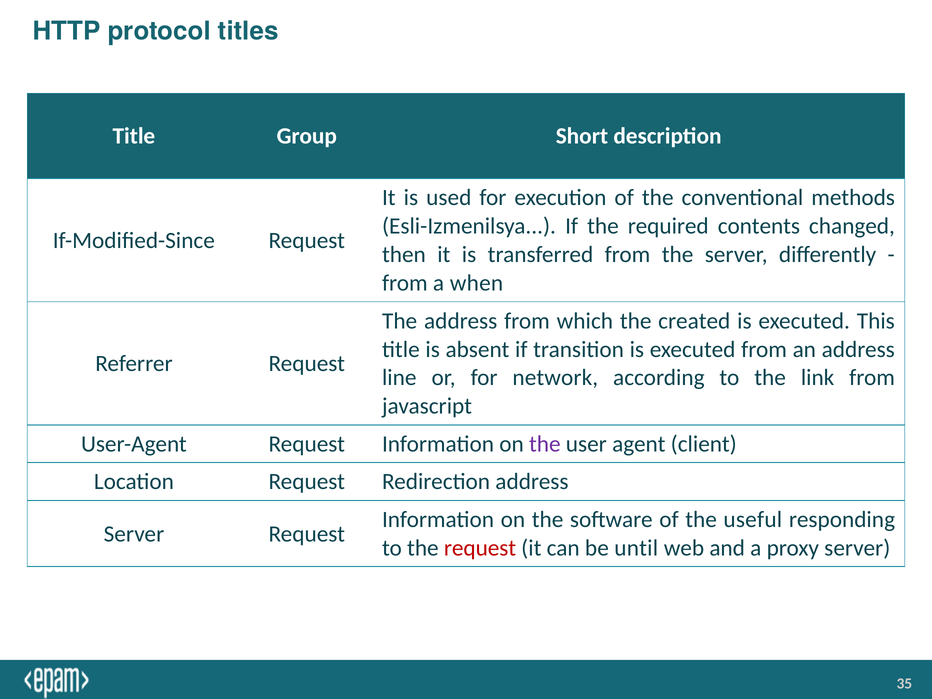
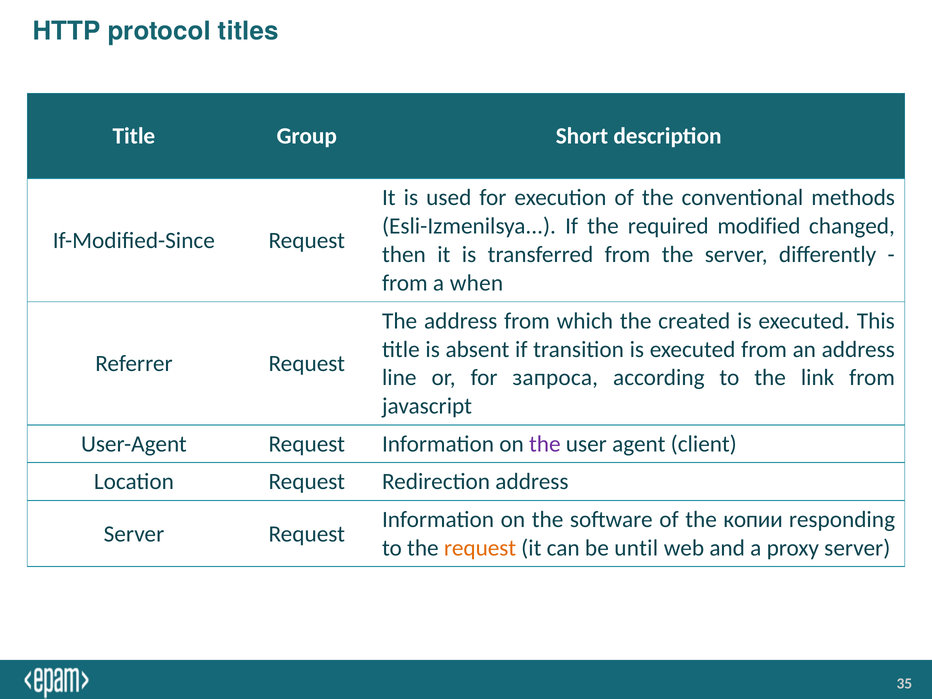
contents: contents -> modified (759, 226)
network: network -> запроса (555, 378)
useful: useful -> копии (753, 520)
request colour: red -> orange (480, 548)
